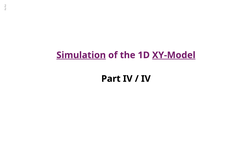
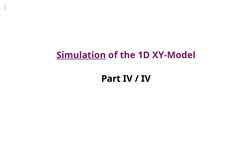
XY-Model underline: present -> none (174, 55)
